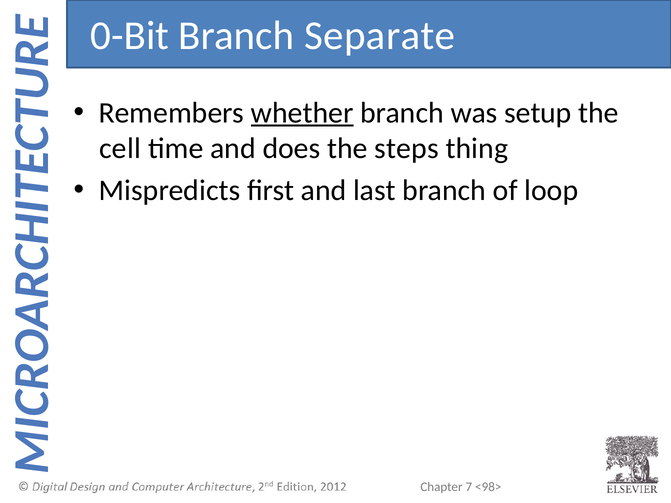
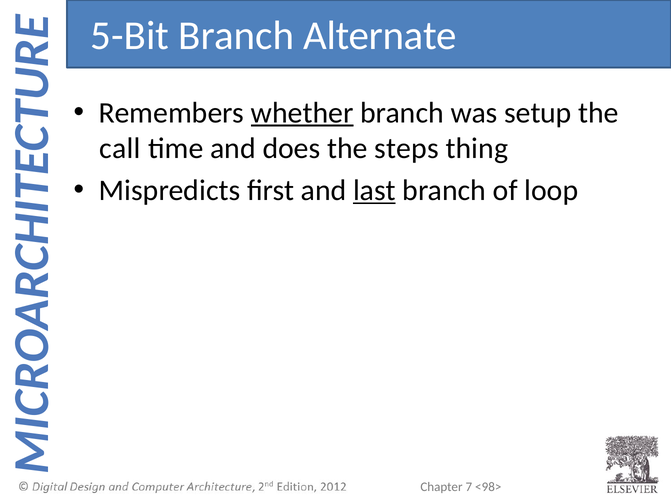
0-Bit: 0-Bit -> 5-Bit (130, 36)
Separate: Separate -> Alternate (380, 36)
cell: cell -> call (120, 149)
last underline: none -> present (374, 190)
